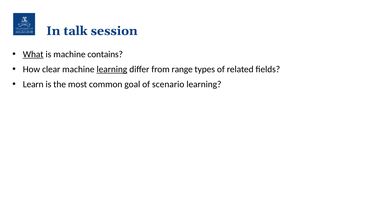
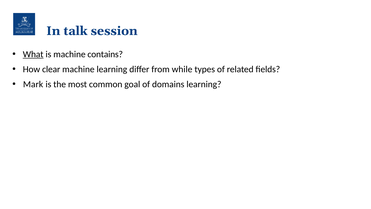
learning underline: present -> none (112, 69)
range: range -> while (182, 69)
Learn: Learn -> Mark (33, 84)
scenario: scenario -> domains (168, 84)
